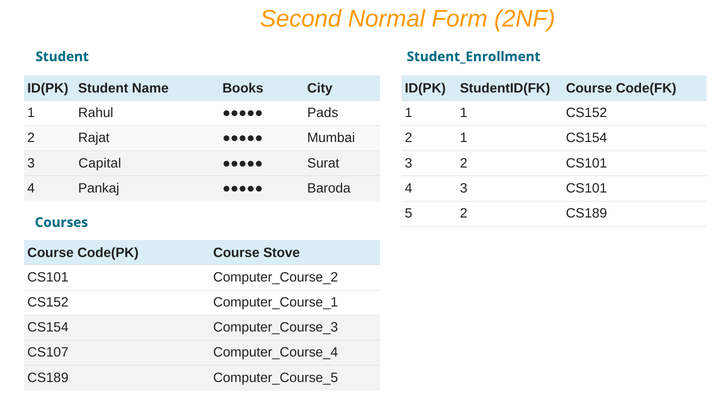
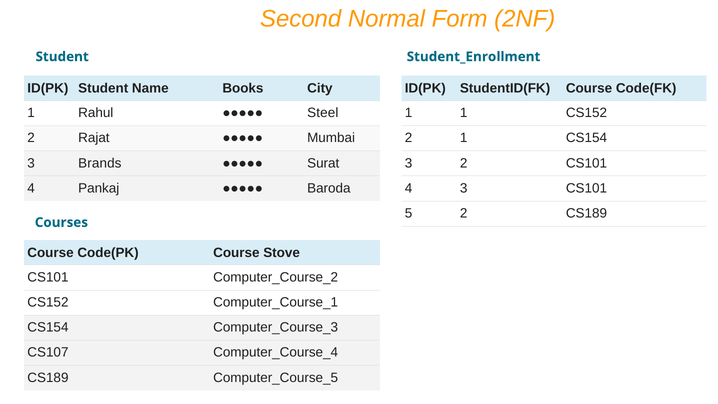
Pads: Pads -> Steel (323, 113)
Capital: Capital -> Brands (100, 163)
